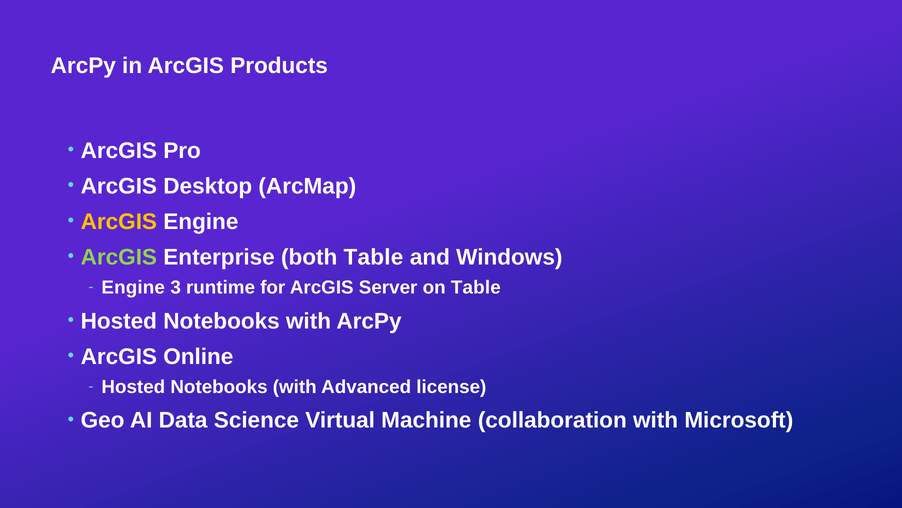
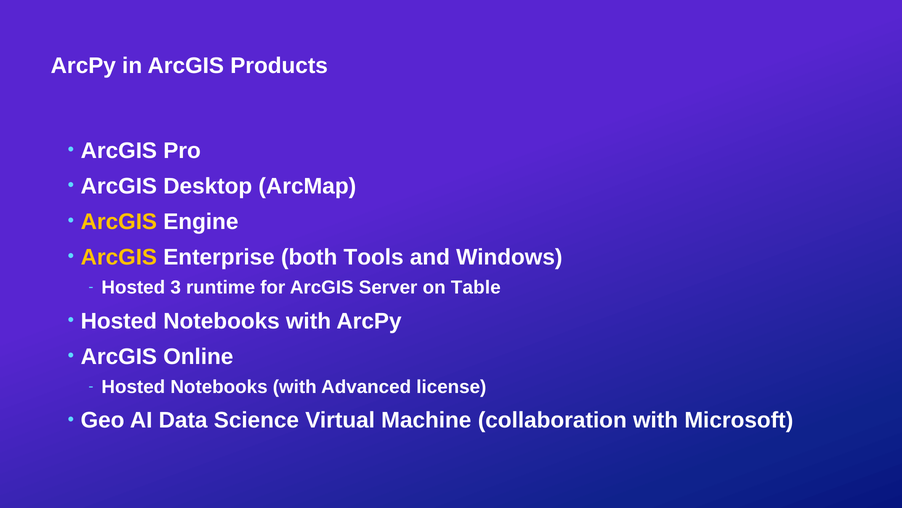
ArcGIS colour: light green -> yellow (119, 257)
both Table: Table -> Tools (374, 257)
Engine: Engine -> Hosted (133, 287)
